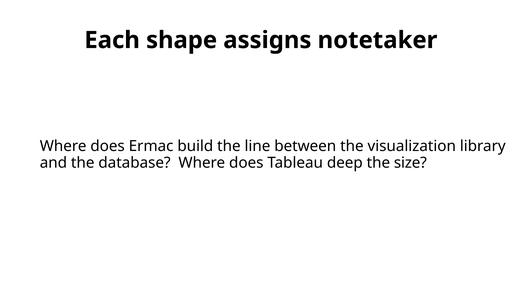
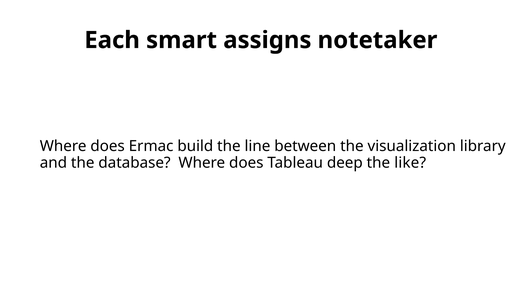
shape: shape -> smart (182, 40)
size: size -> like (410, 162)
